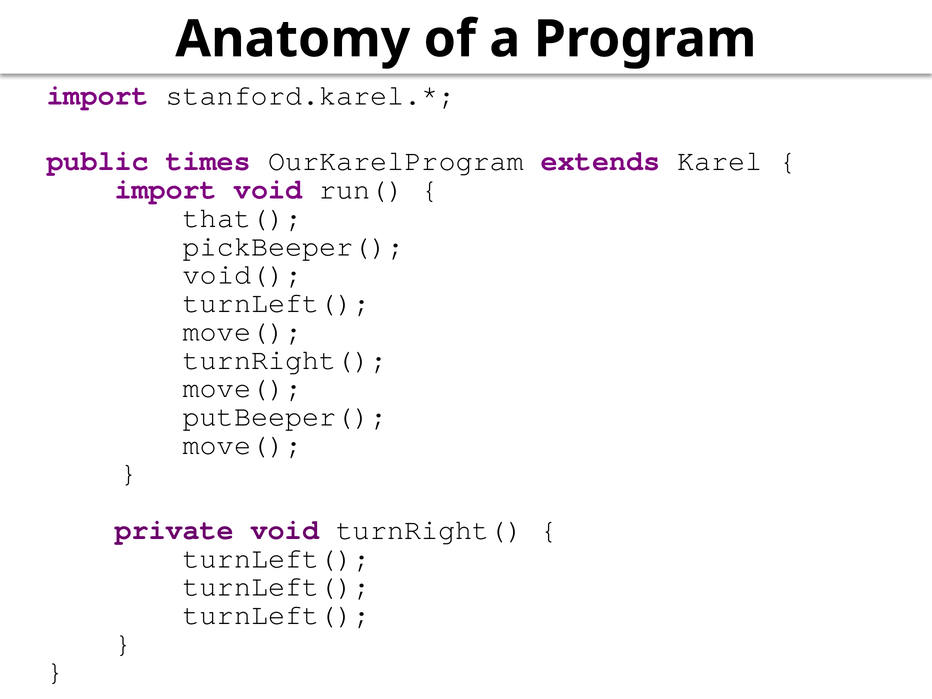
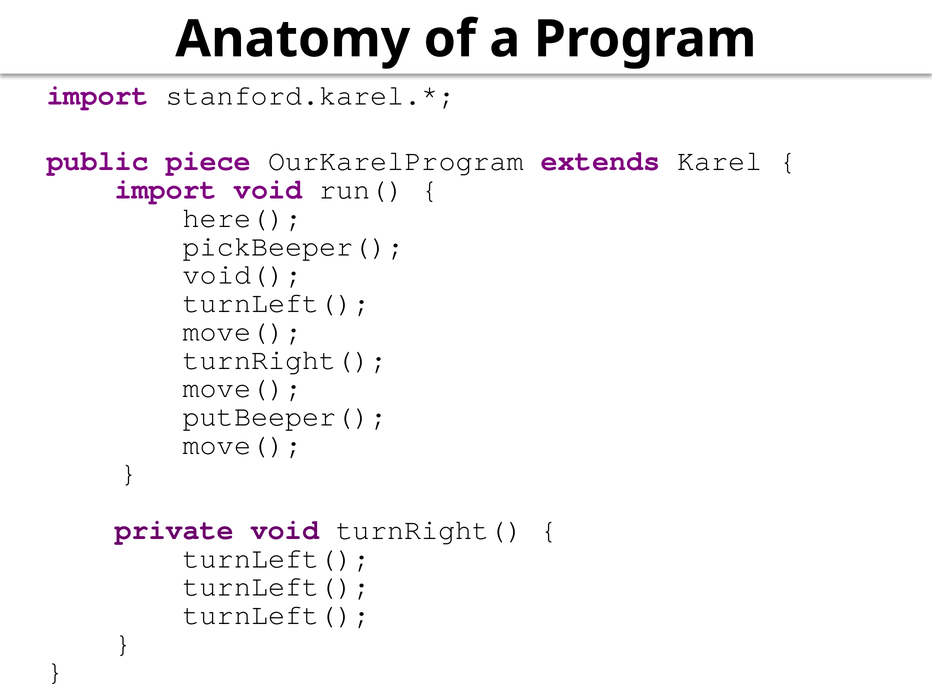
times: times -> piece (208, 161)
that(: that( -> here( (243, 218)
